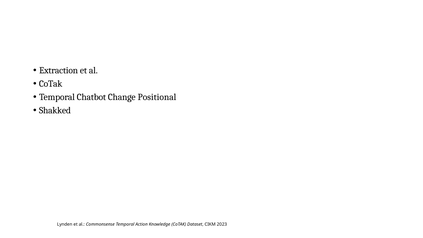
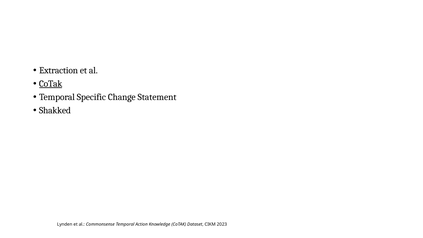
CoTak underline: none -> present (51, 84)
Chatbot: Chatbot -> Specific (91, 97)
Positional: Positional -> Statement (157, 97)
